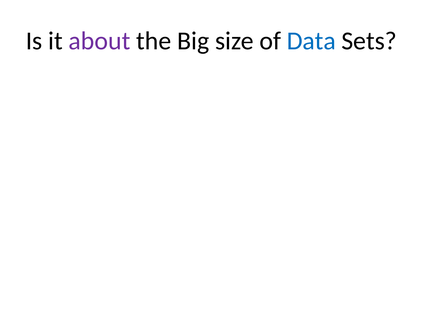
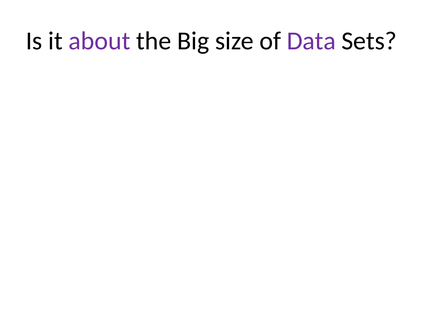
Data colour: blue -> purple (311, 41)
